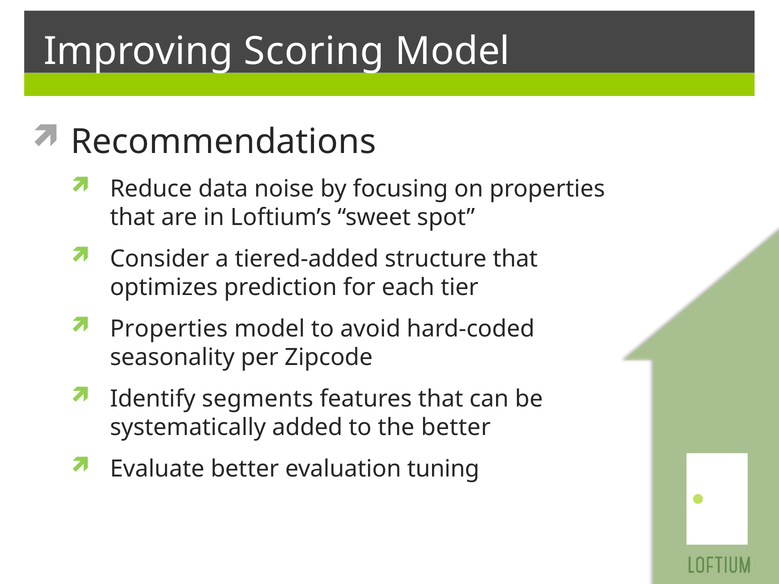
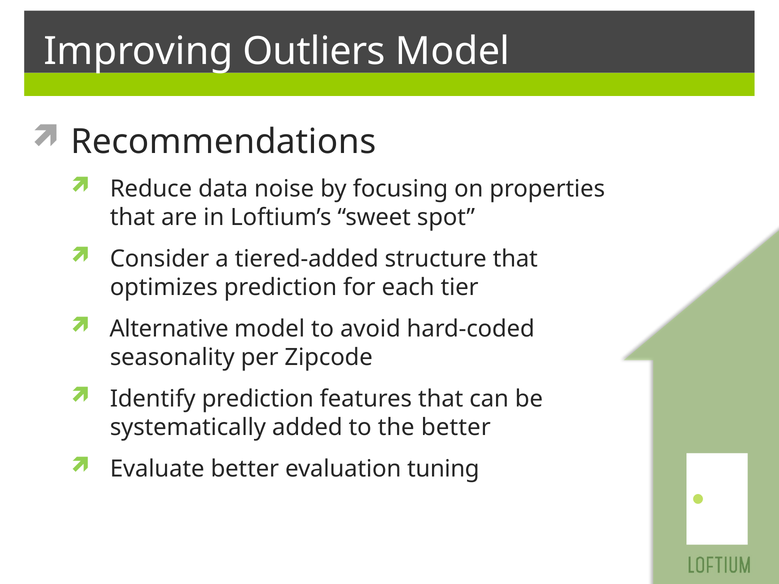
Scoring: Scoring -> Outliers (314, 51)
Properties: Properties -> Alternative (169, 329)
Identify segments: segments -> prediction (258, 399)
